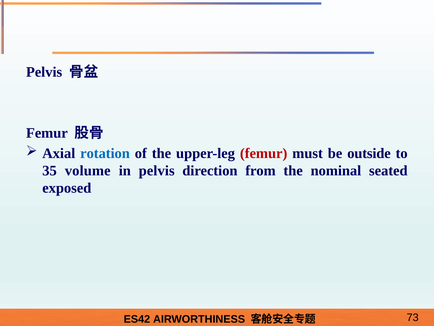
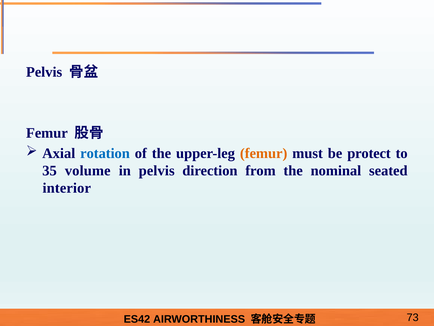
femur colour: red -> orange (264, 153)
outside: outside -> protect (369, 153)
exposed: exposed -> interior (67, 188)
